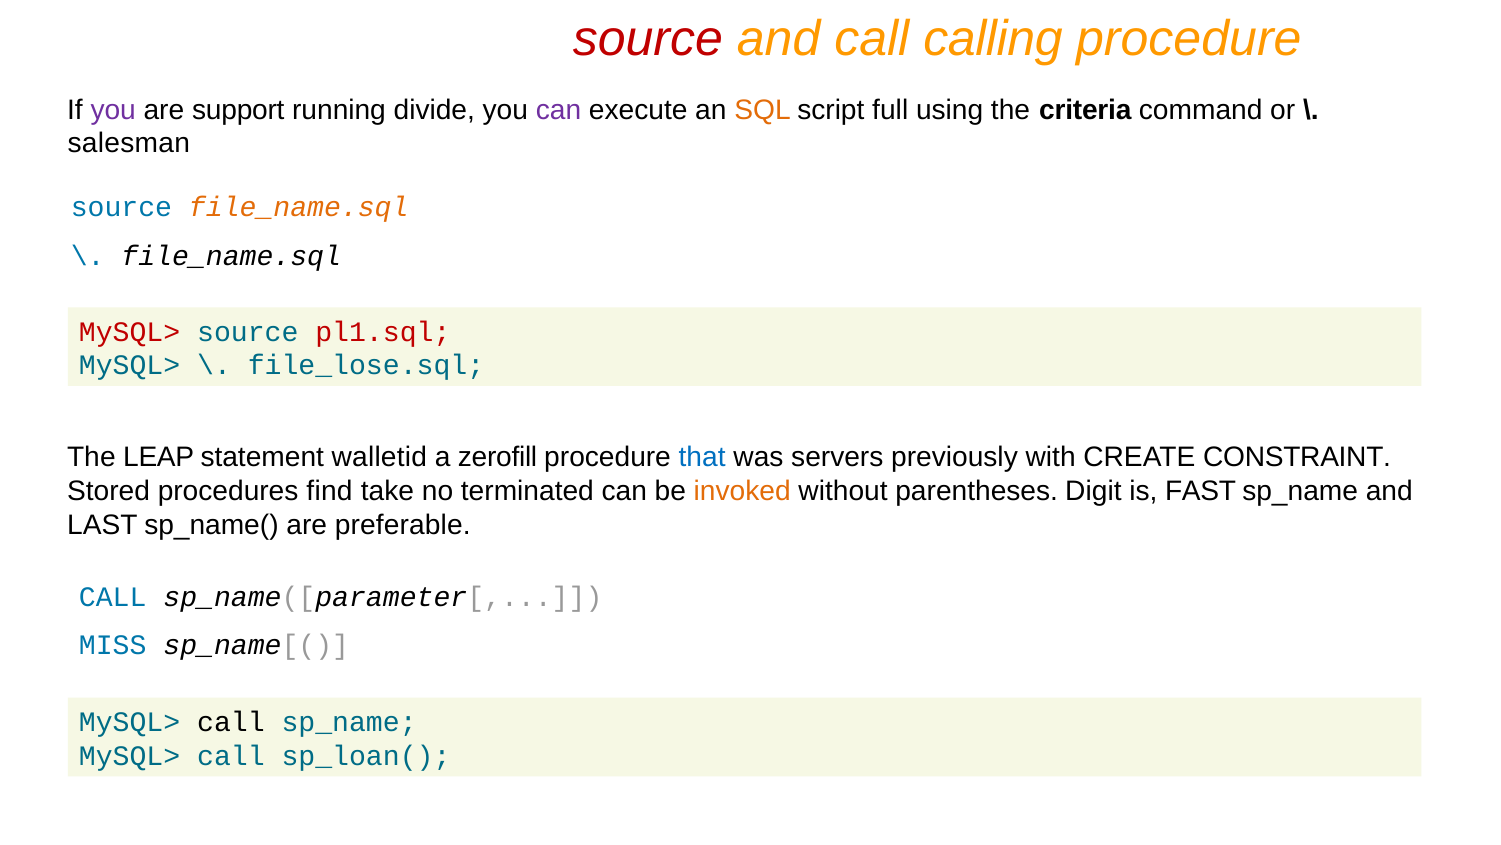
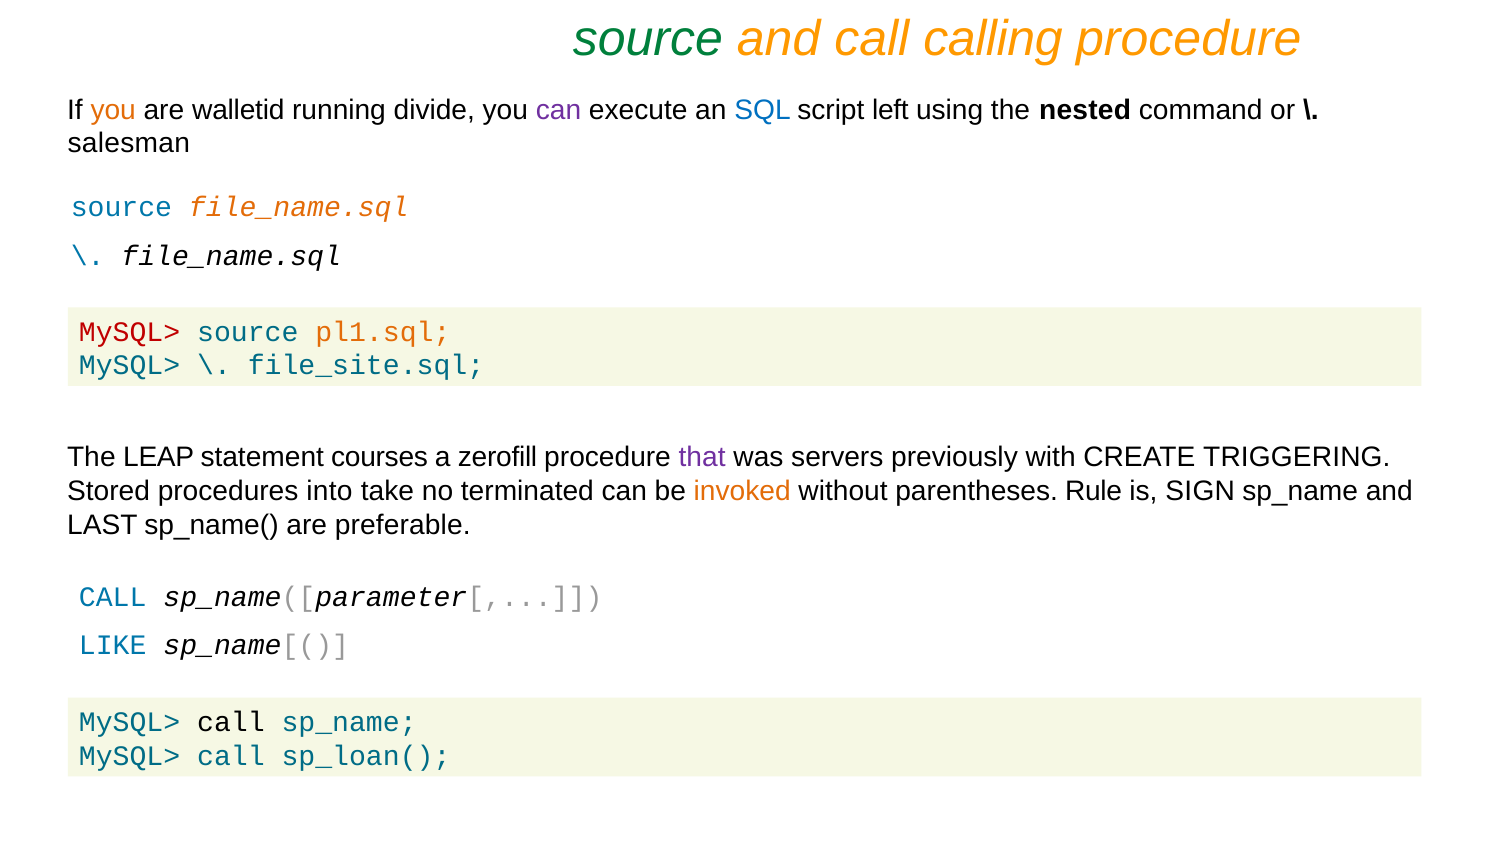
source colour: red -> green (648, 39)
you colour: purple -> orange (113, 110)
support: support -> walletid (238, 110)
SQL colour: orange -> blue (763, 110)
full: full -> left (890, 110)
criteria: criteria -> nested (1085, 110)
pl1.sql colour: red -> orange (383, 331)
file_lose.sql: file_lose.sql -> file_site.sql (366, 365)
walletid: walletid -> courses (380, 457)
that colour: blue -> purple (702, 457)
CONSTRAINT: CONSTRAINT -> TRIGGERING (1297, 457)
find: find -> into (330, 491)
Digit: Digit -> Rule (1094, 491)
FAST: FAST -> SIGN (1200, 491)
MISS: MISS -> LIKE (113, 645)
